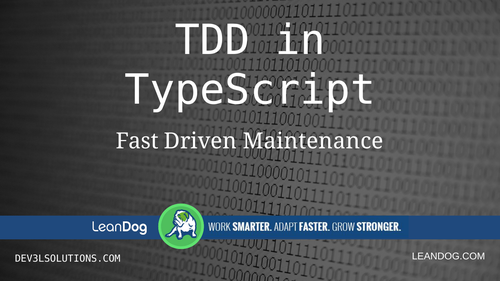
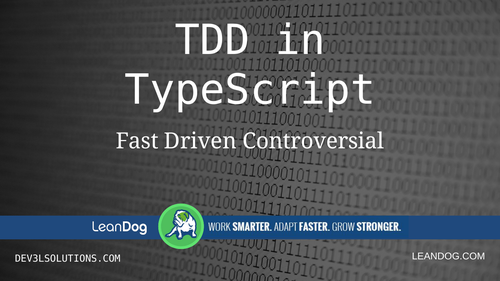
Maintenance: Maintenance -> Controversial (313, 141)
